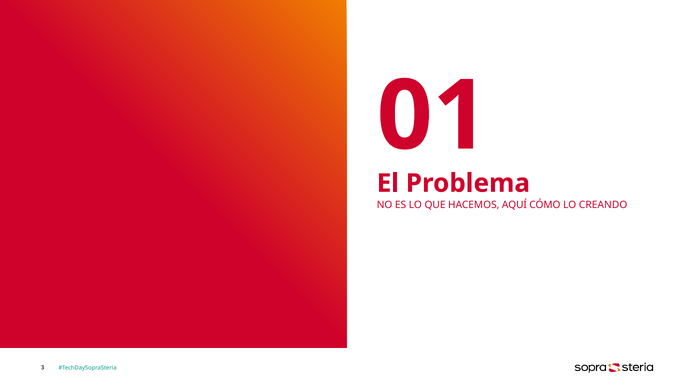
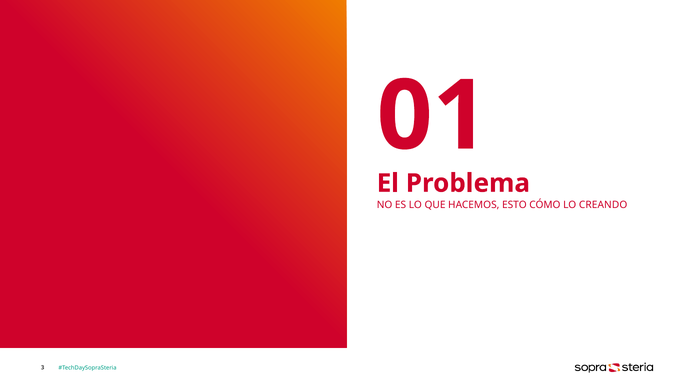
AQUÍ: AQUÍ -> ESTO (514, 205)
